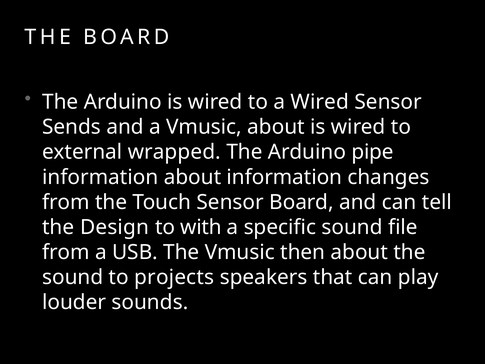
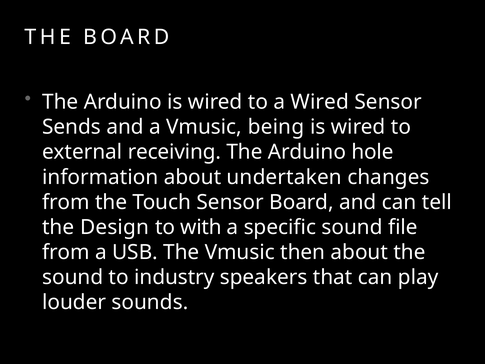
Vmusic about: about -> being (276, 127)
wrapped: wrapped -> receiving (174, 152)
pipe: pipe -> hole (373, 152)
about information: information -> undertaken (284, 177)
projects: projects -> industry (174, 277)
